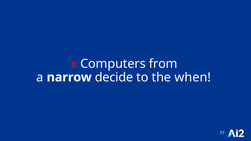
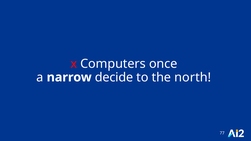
from: from -> once (163, 64)
when: when -> north (193, 77)
